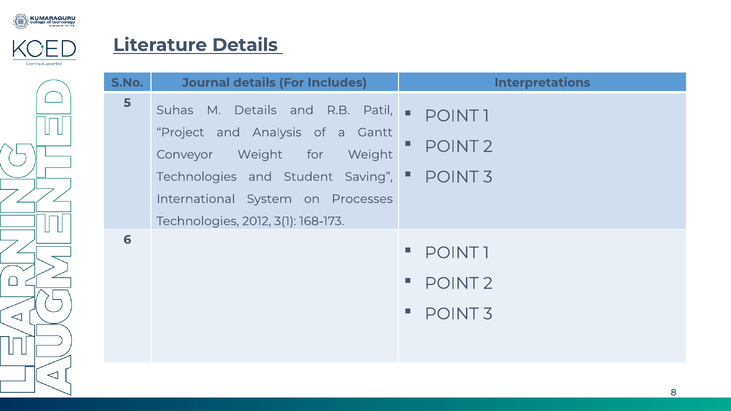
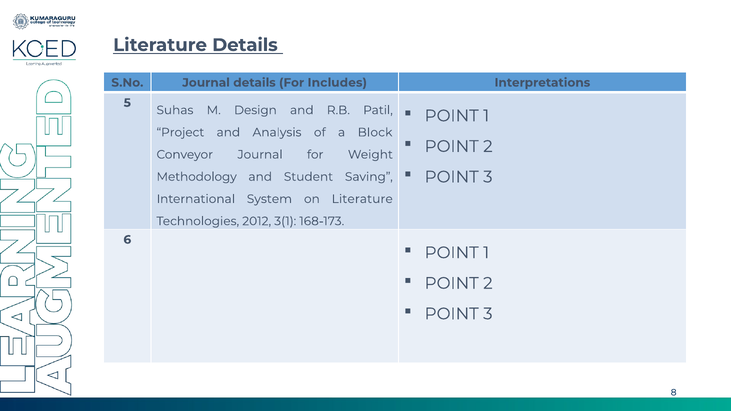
M Details: Details -> Design (255, 110)
Gantt: Gantt -> Block (375, 132)
Conveyor Weight: Weight -> Journal (260, 155)
Technologies: Technologies -> Methodology (197, 177)
on Processes: Processes -> Literature (362, 199)
